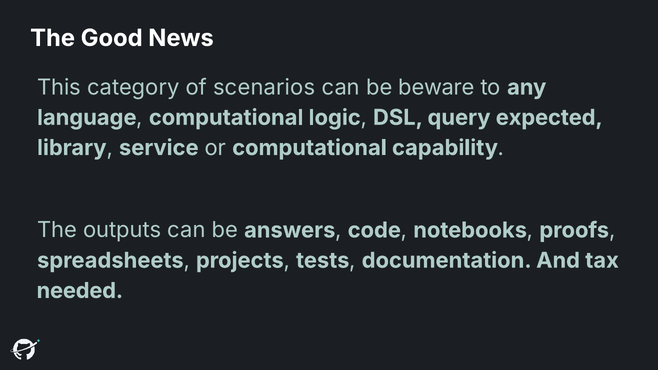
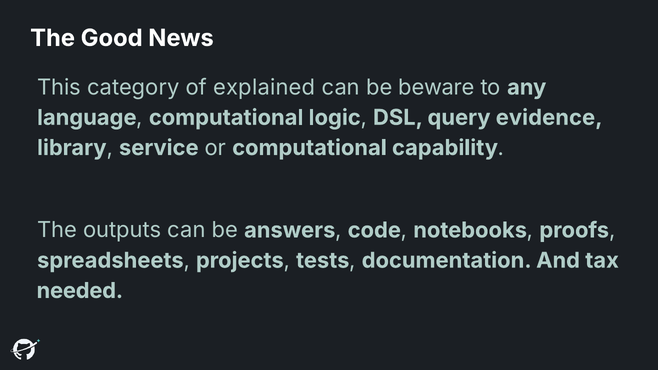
scenarios: scenarios -> explained (264, 87)
expected: expected -> evidence (549, 118)
